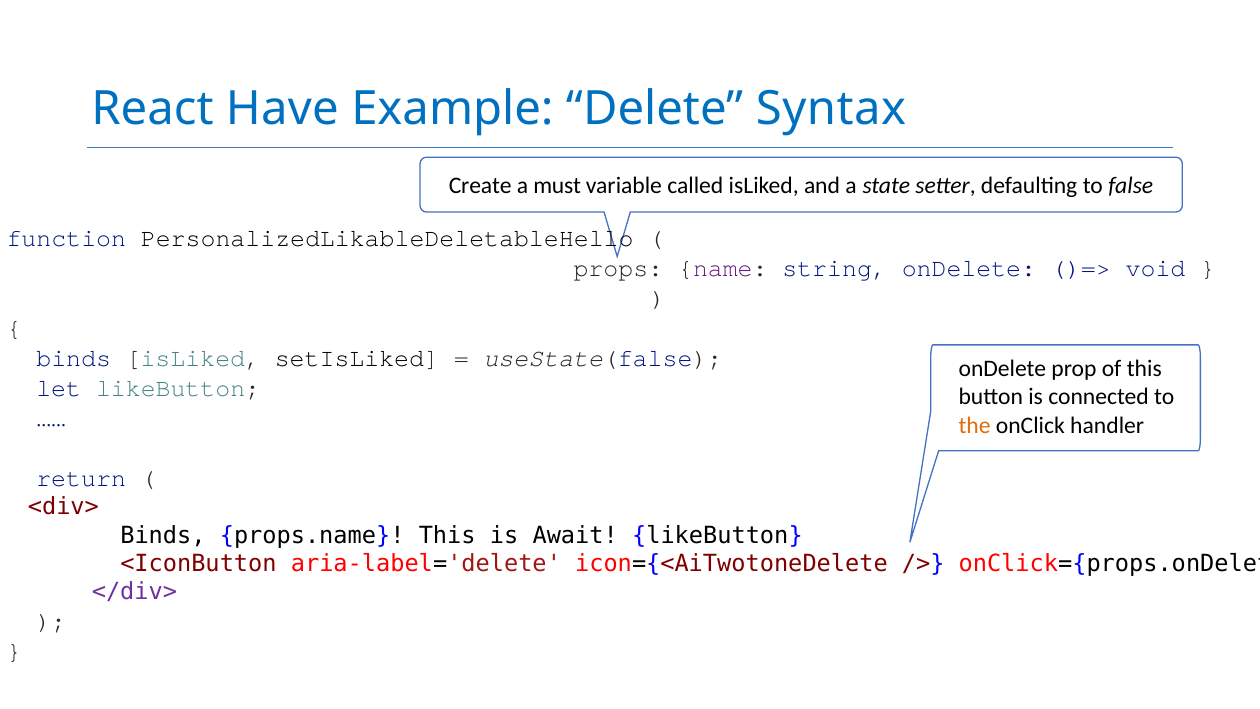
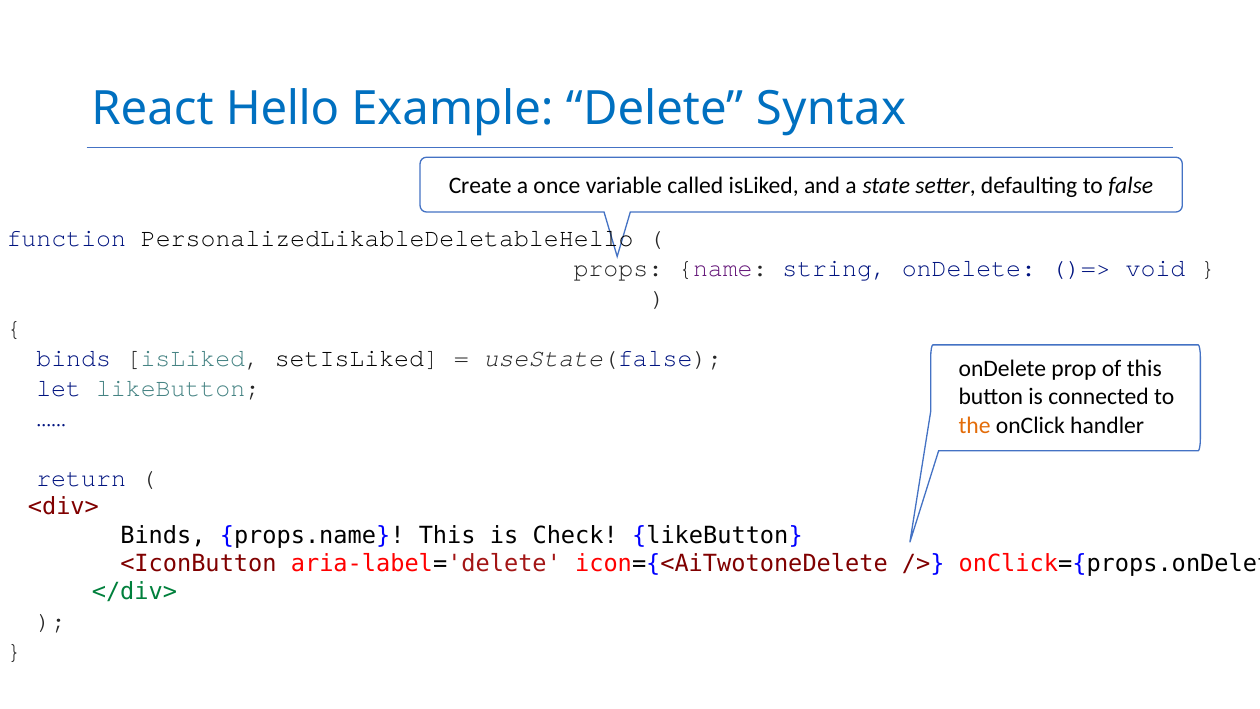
Have: Have -> Hello (282, 108)
must: must -> once (557, 186)
Await: Await -> Check (575, 535)
</div> colour: purple -> green (134, 592)
